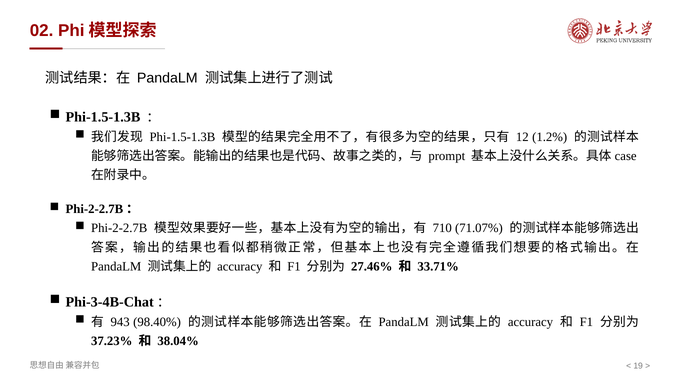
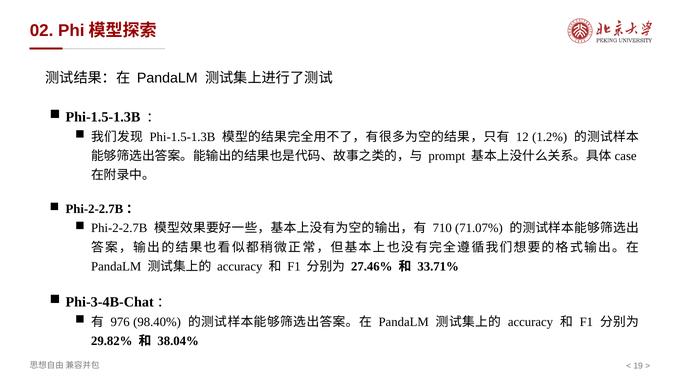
943: 943 -> 976 (120, 321)
37.23%: 37.23% -> 29.82% (112, 341)
